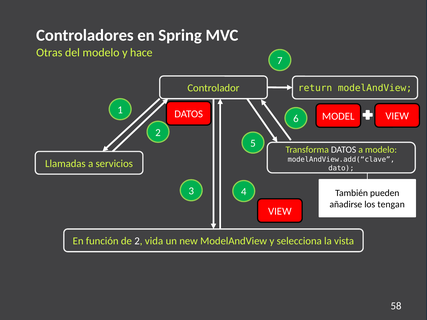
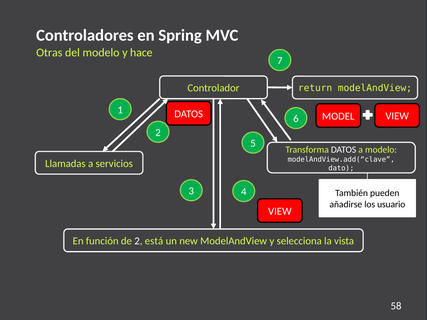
tengan: tengan -> usuario (391, 205)
vida: vida -> está (154, 241)
